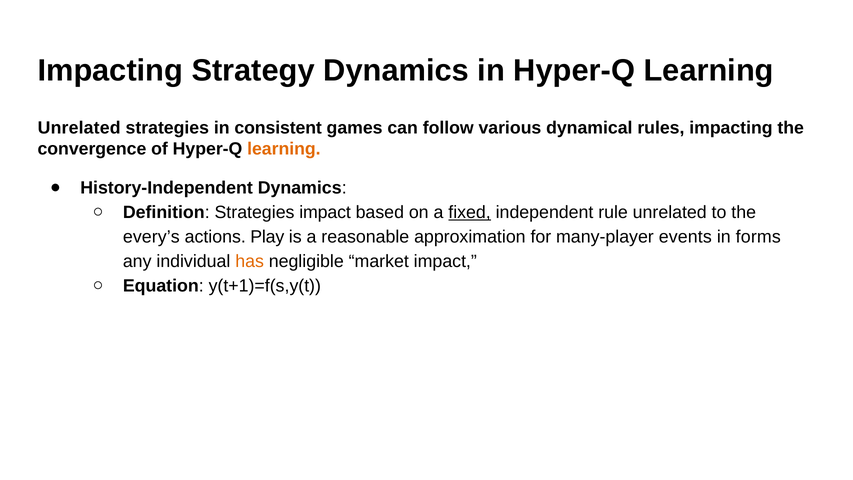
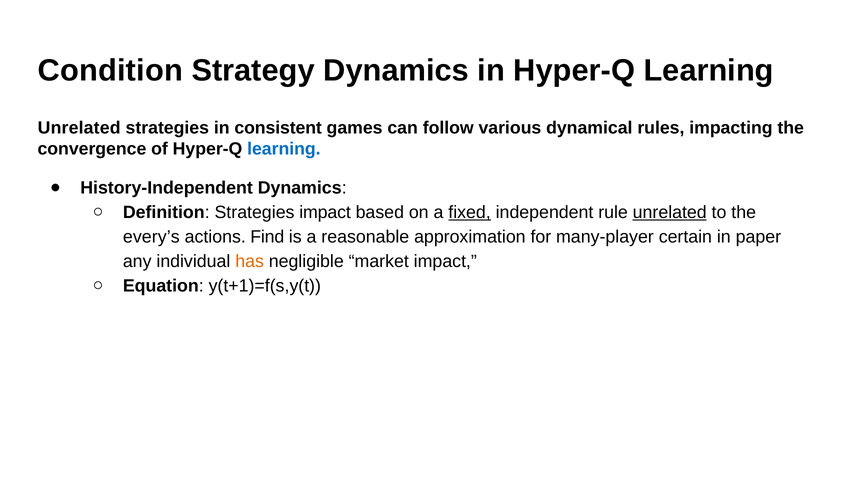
Impacting: Impacting -> Condition (110, 71)
learning colour: orange -> blue (284, 149)
unrelated underline: none -> present (670, 212)
Play: Play -> Find (267, 237)
events: events -> certain (685, 237)
forms: forms -> paper (758, 237)
